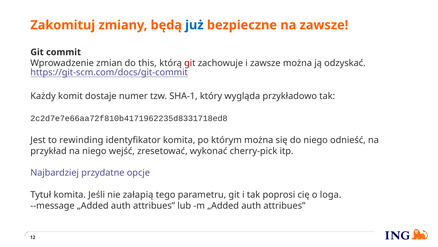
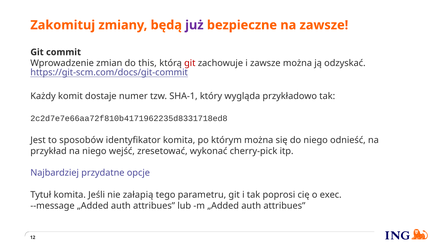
już colour: blue -> purple (194, 25)
rewinding: rewinding -> sposobów (81, 140)
loga: loga -> exec (331, 194)
